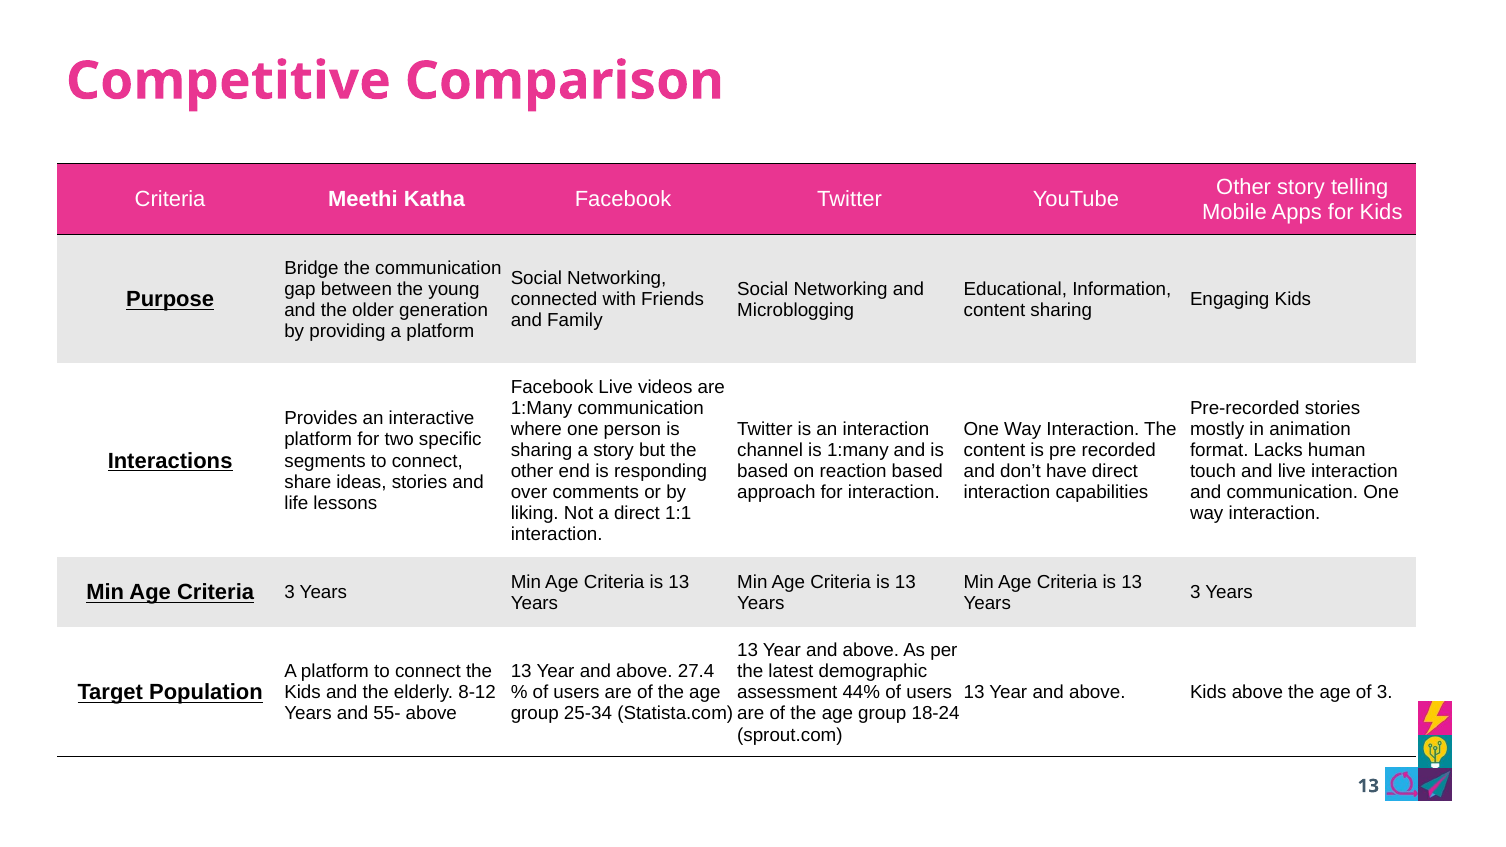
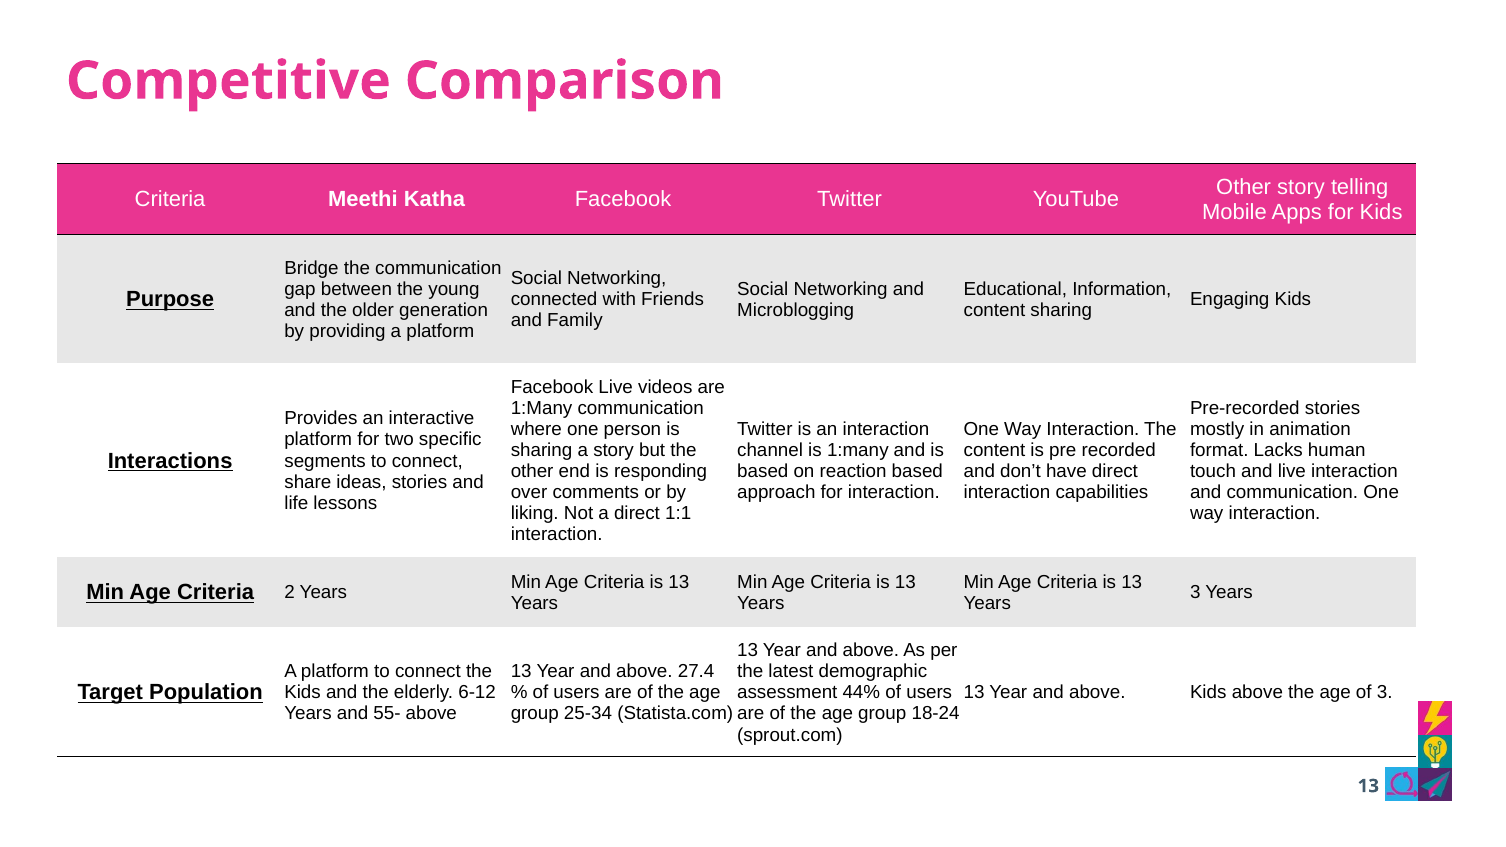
Criteria 3: 3 -> 2 (290, 593)
8-12: 8-12 -> 6-12 (477, 693)
